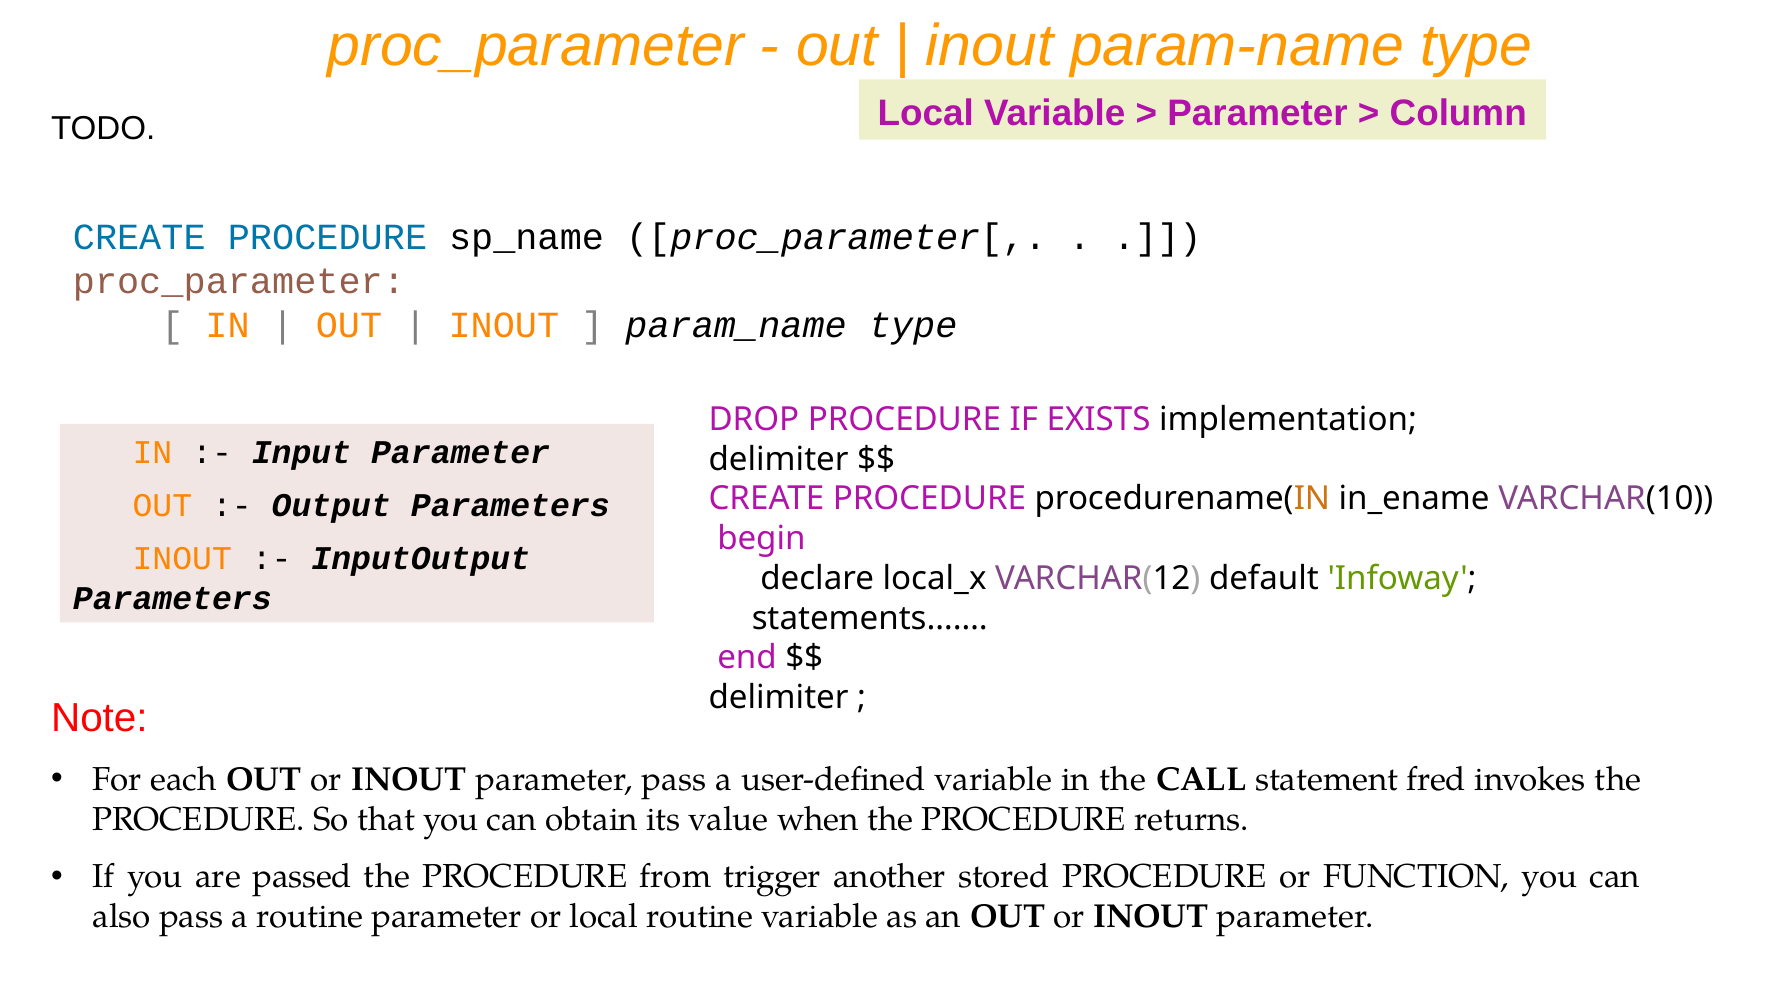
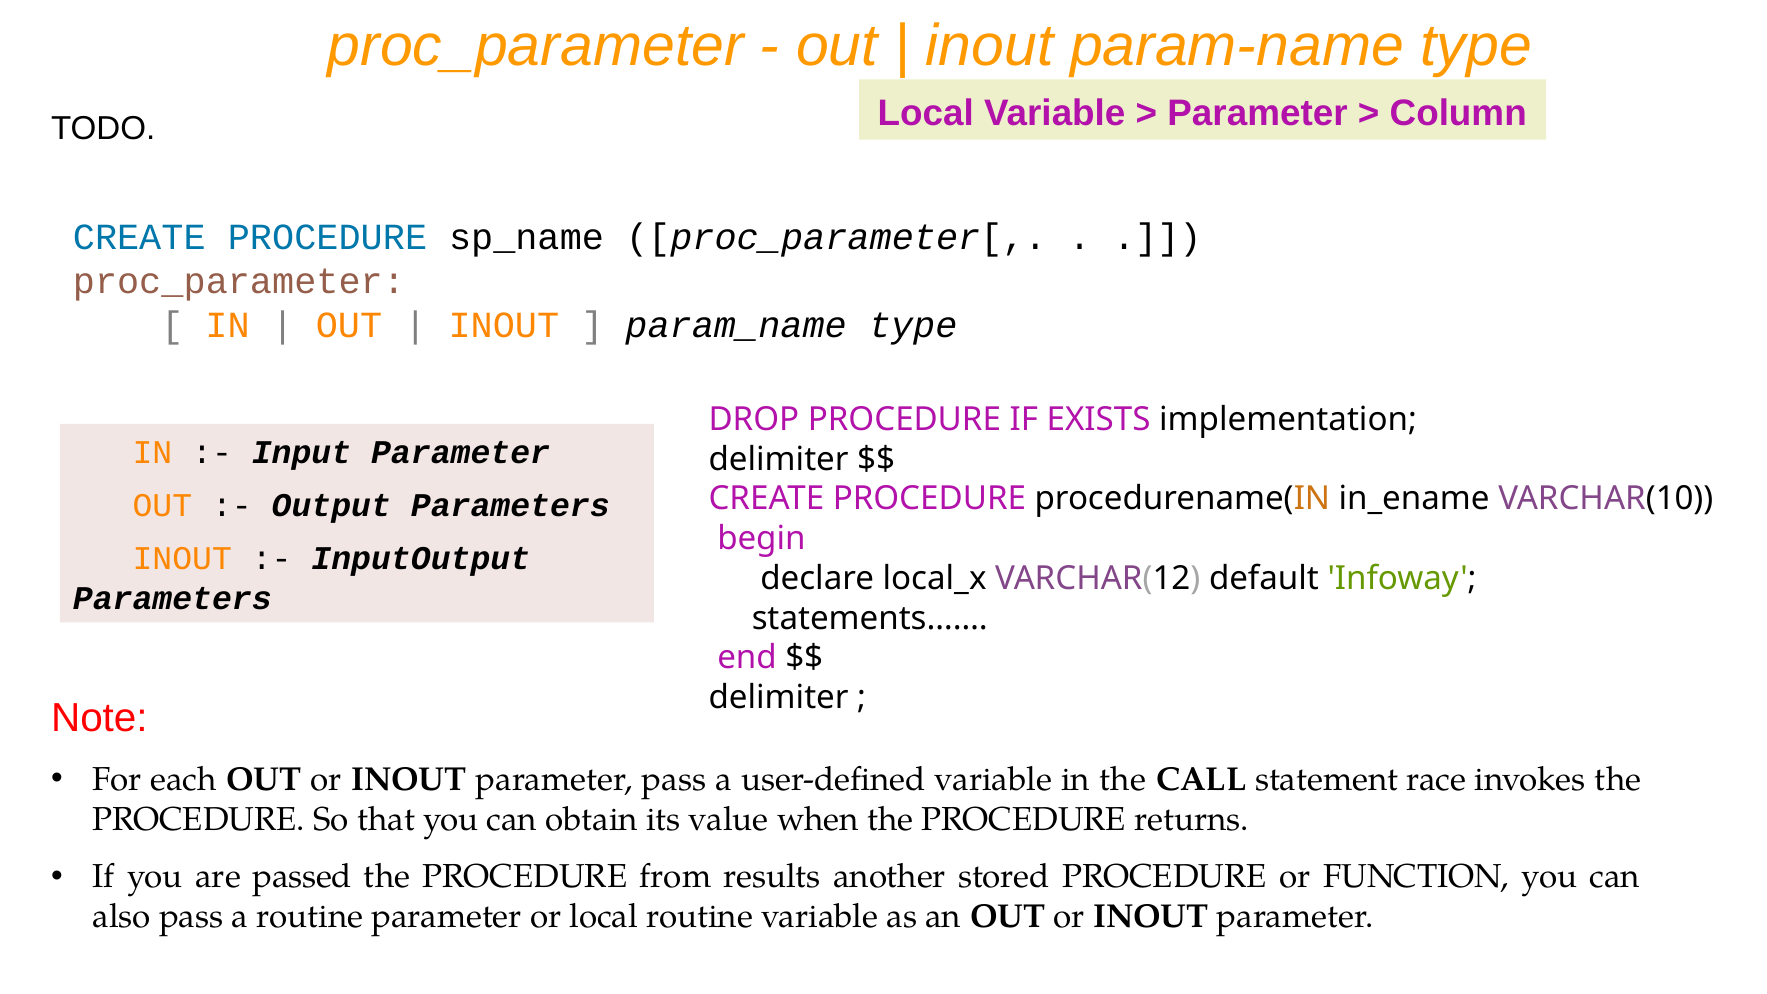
fred: fred -> race (1437, 780)
trigger: trigger -> results (772, 877)
